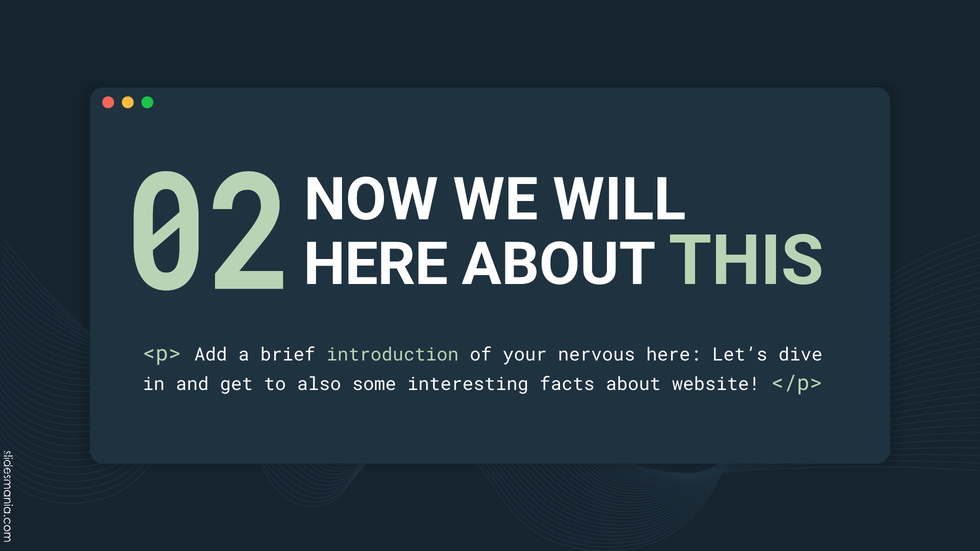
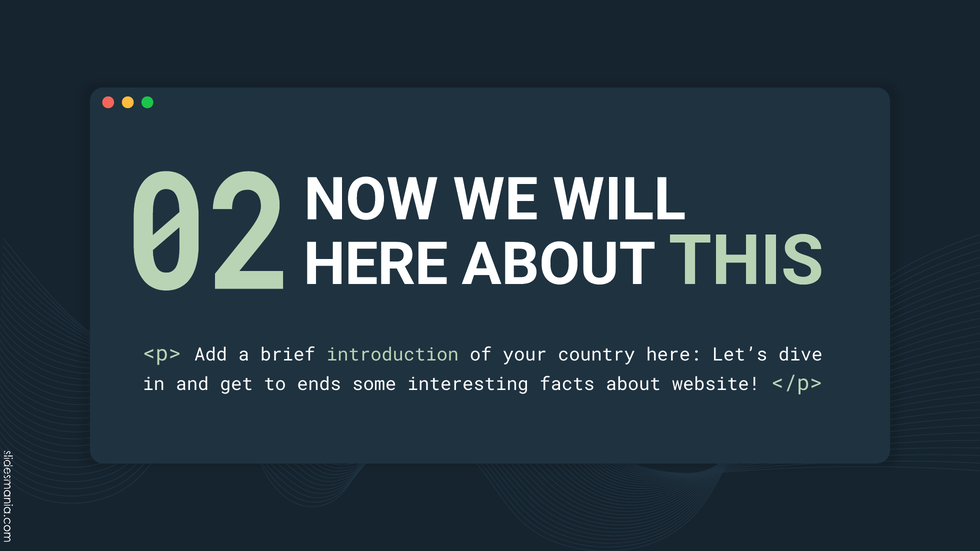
nervous: nervous -> country (597, 355)
also: also -> ends (319, 384)
